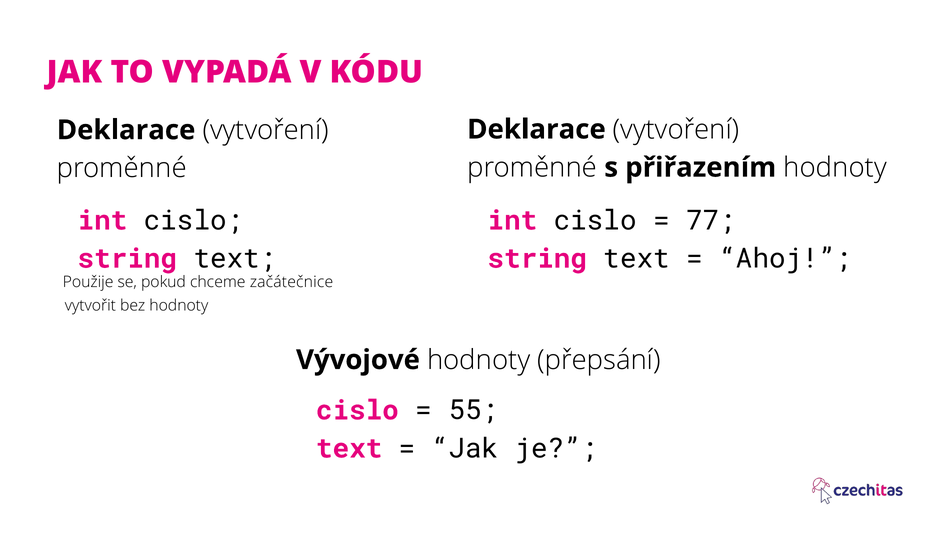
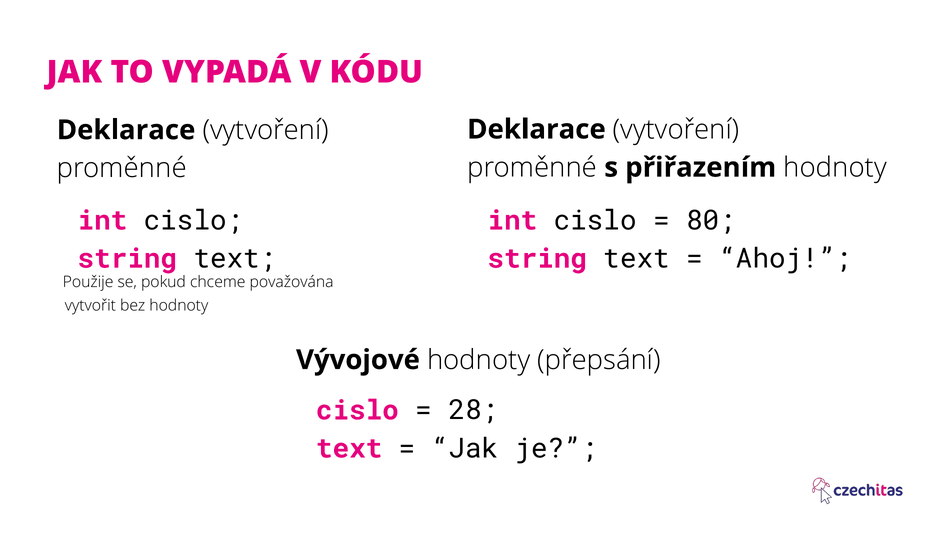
77: 77 -> 80 (711, 220)
začátečnice: začátečnice -> považována (292, 282)
55: 55 -> 28 (473, 410)
